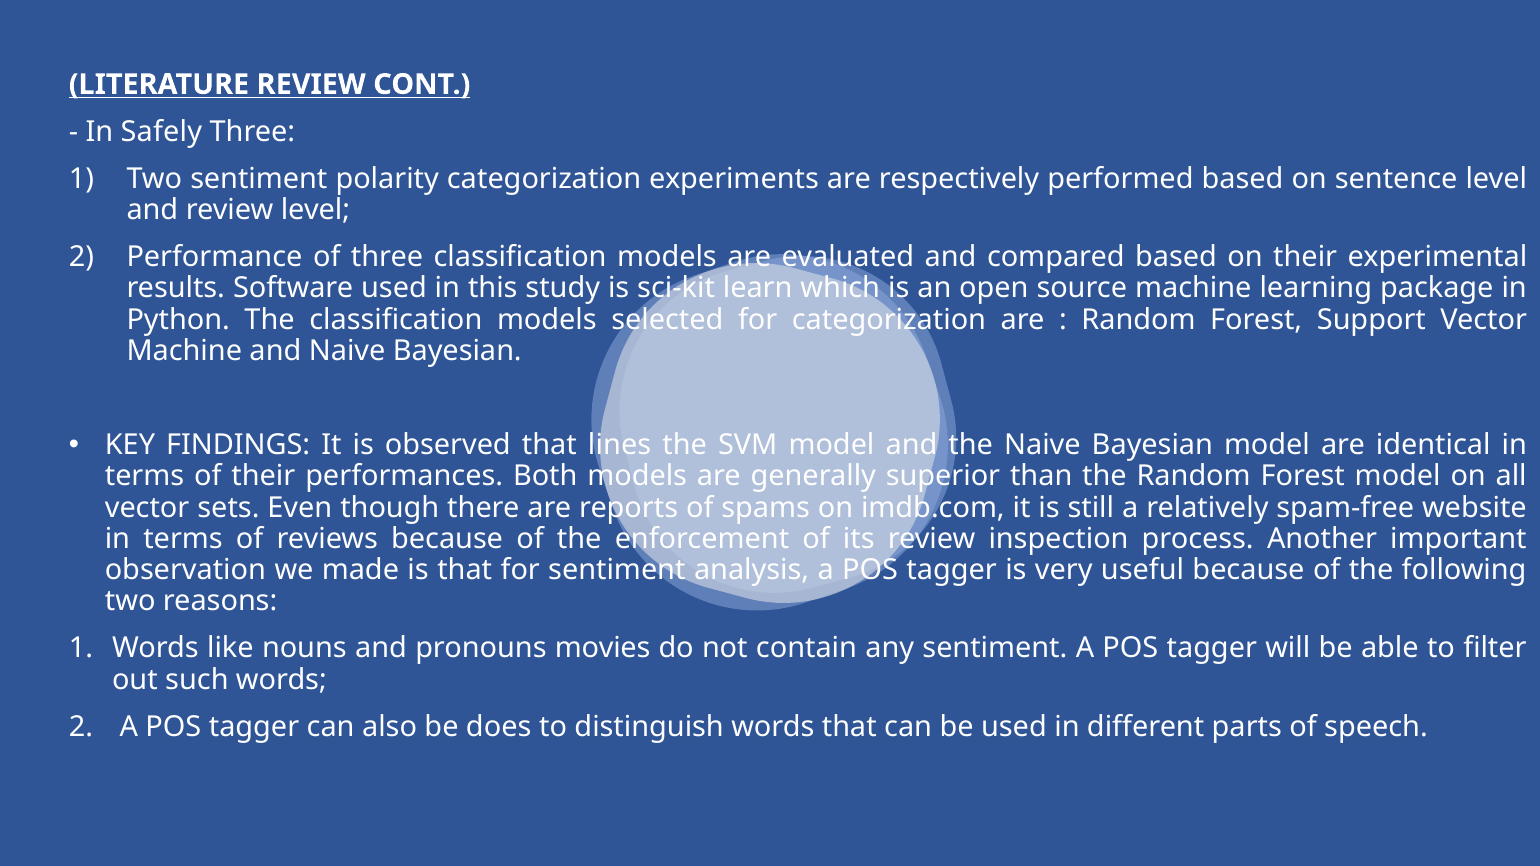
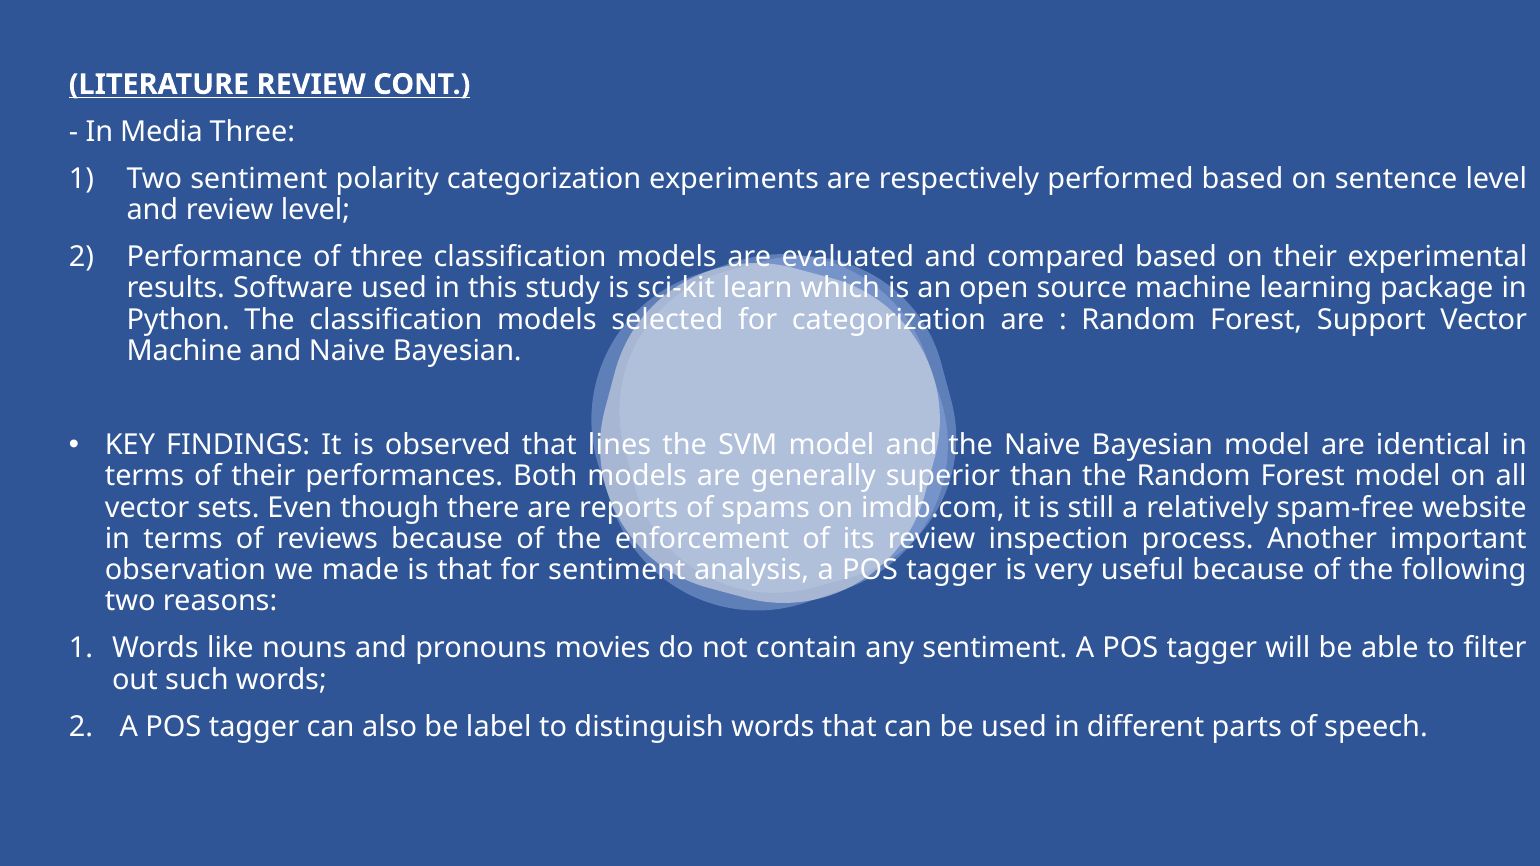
Safely: Safely -> Media (162, 132)
does: does -> label (499, 727)
